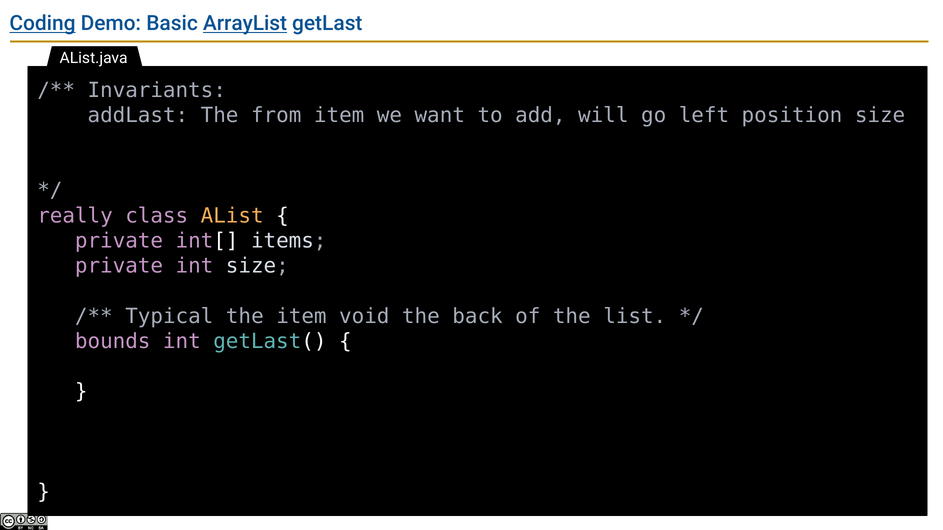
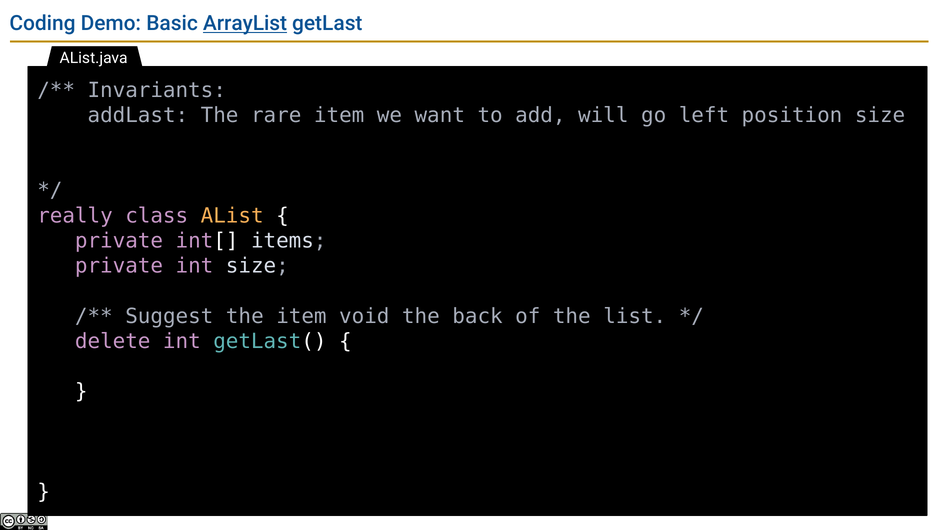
Coding underline: present -> none (42, 23)
from: from -> rare (276, 115)
Typical: Typical -> Suggest (169, 316)
bounds: bounds -> delete (113, 342)
